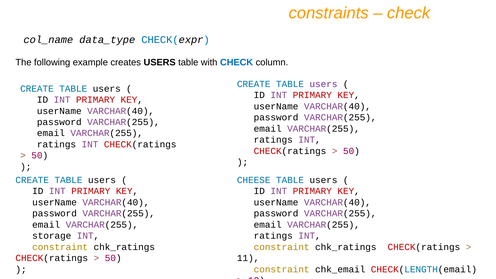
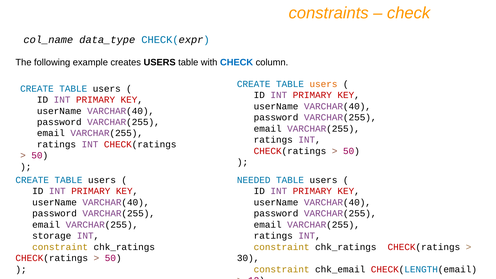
users colour: purple -> orange (323, 84)
CHEESE: CHEESE -> NEEDED (254, 180)
11: 11 -> 30 (248, 258)
